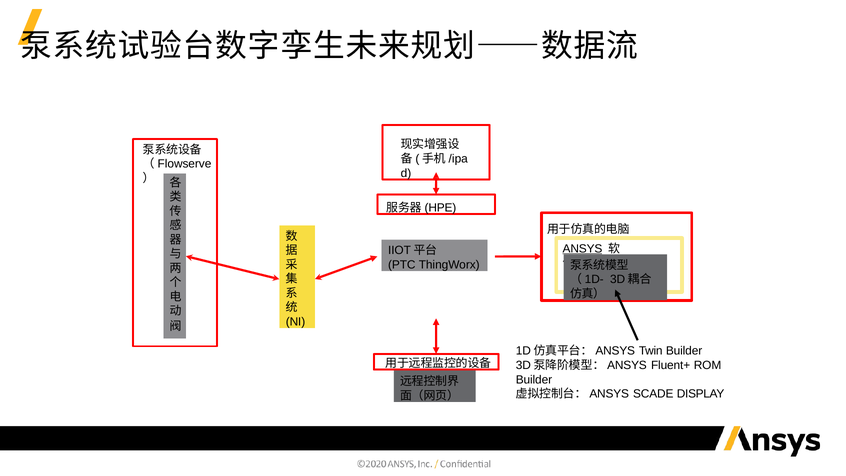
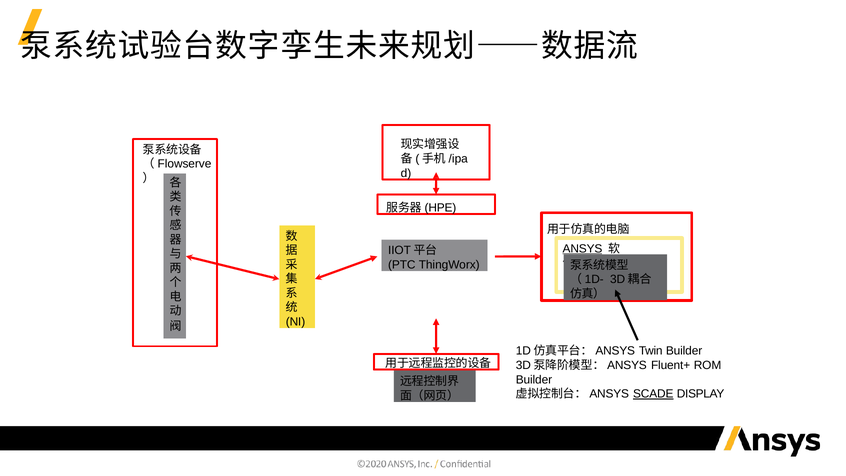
SCADE underline: none -> present (653, 394)
